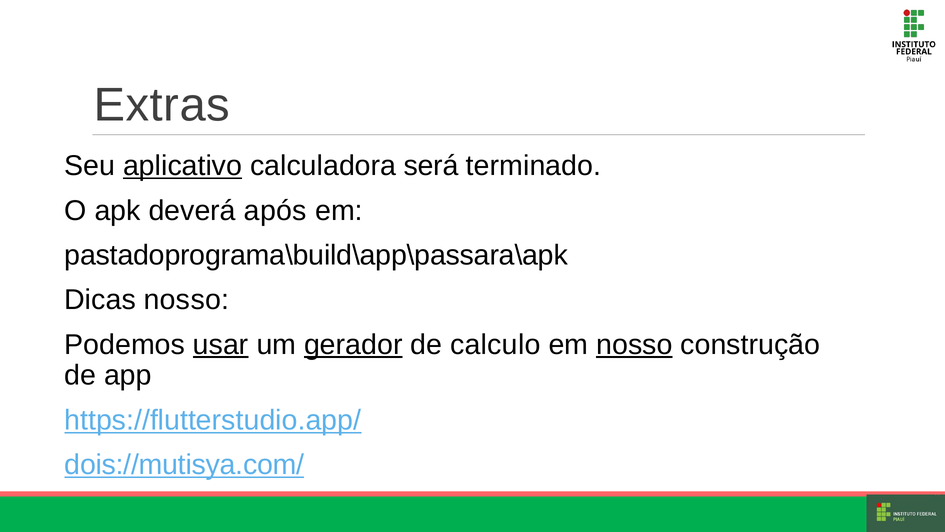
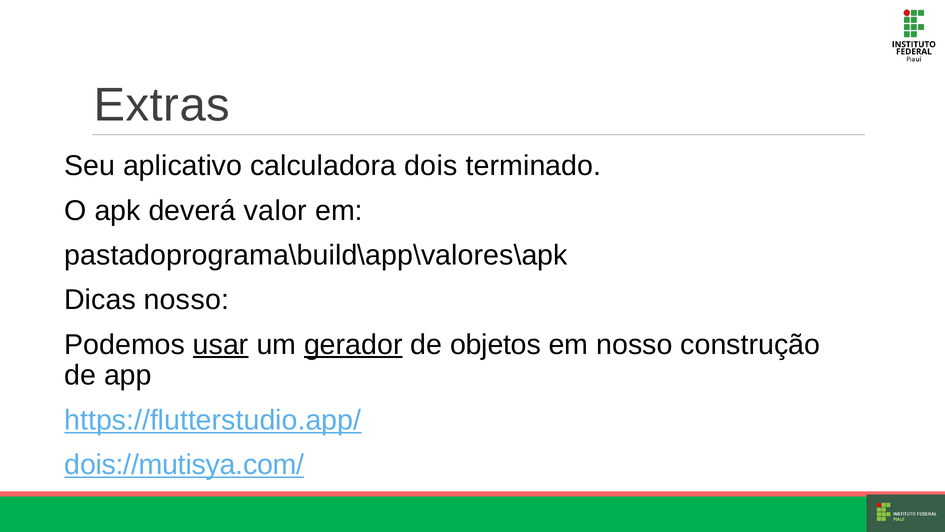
aplicativo underline: present -> none (183, 166)
será: será -> dois (431, 166)
após: após -> valor (275, 211)
pastadoprograma\build\app\passara\apk: pastadoprograma\build\app\passara\apk -> pastadoprograma\build\app\valores\apk (316, 255)
calculo: calculo -> objetos (496, 344)
nosso underline: present -> none (634, 344)
